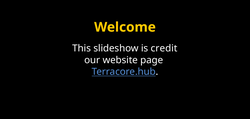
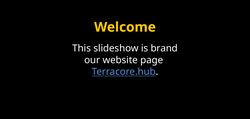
credit: credit -> brand (164, 48)
